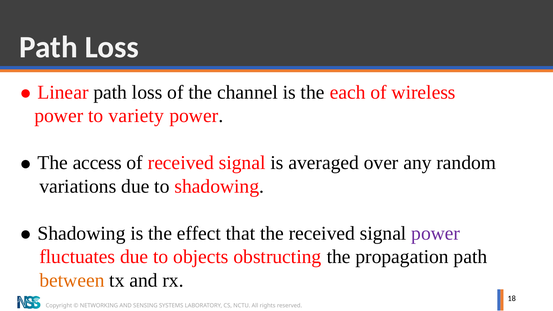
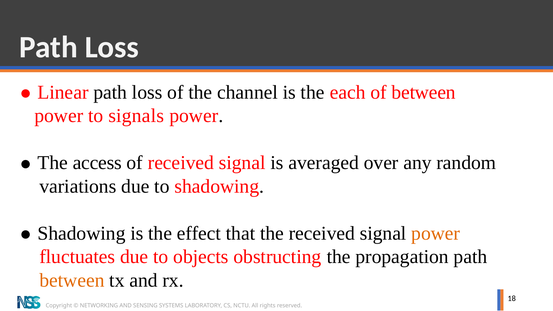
of wireless: wireless -> between (424, 92)
variety: variety -> signals (136, 116)
power colour: purple -> orange (436, 233)
